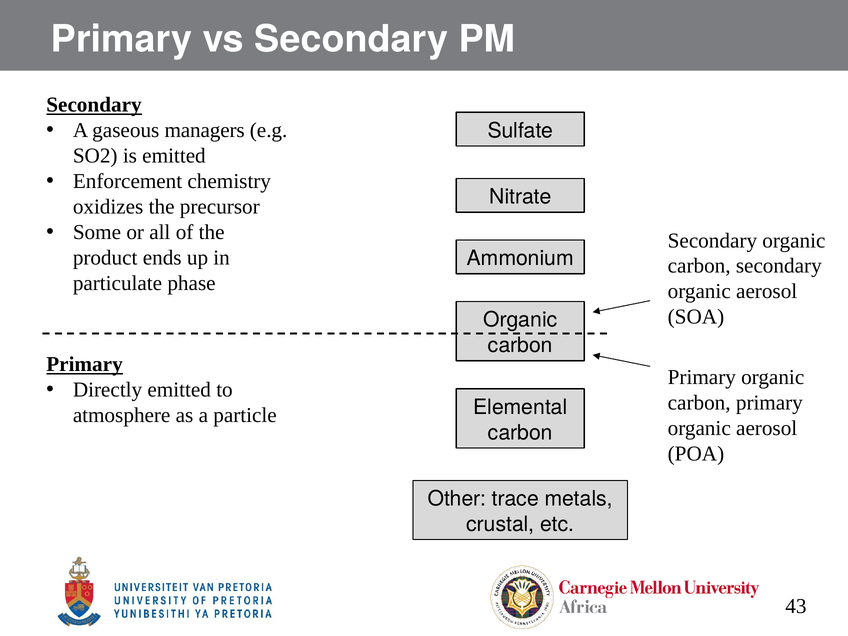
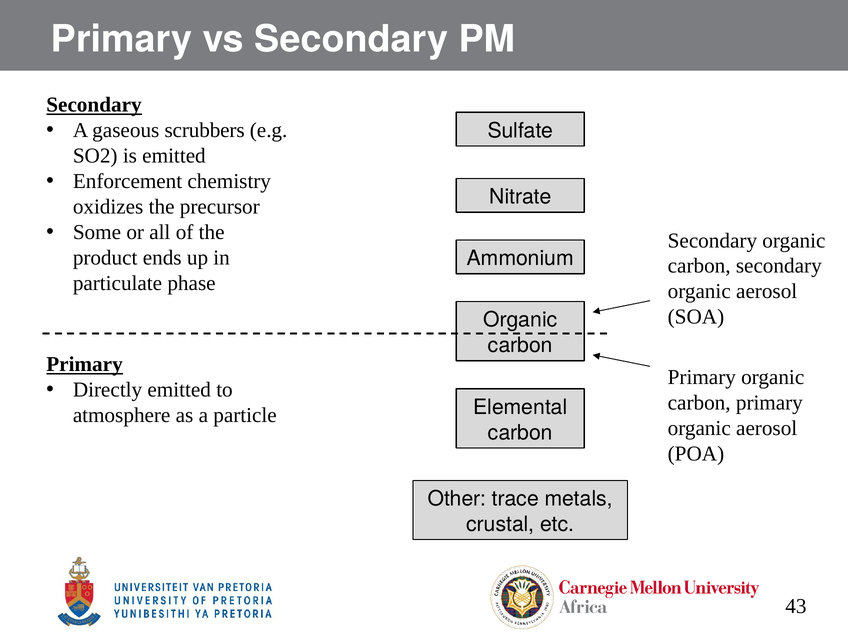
managers: managers -> scrubbers (205, 130)
